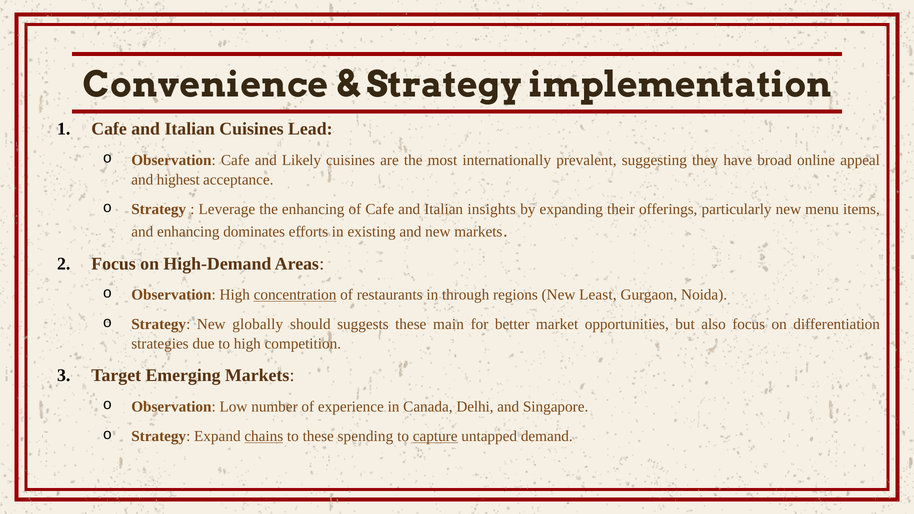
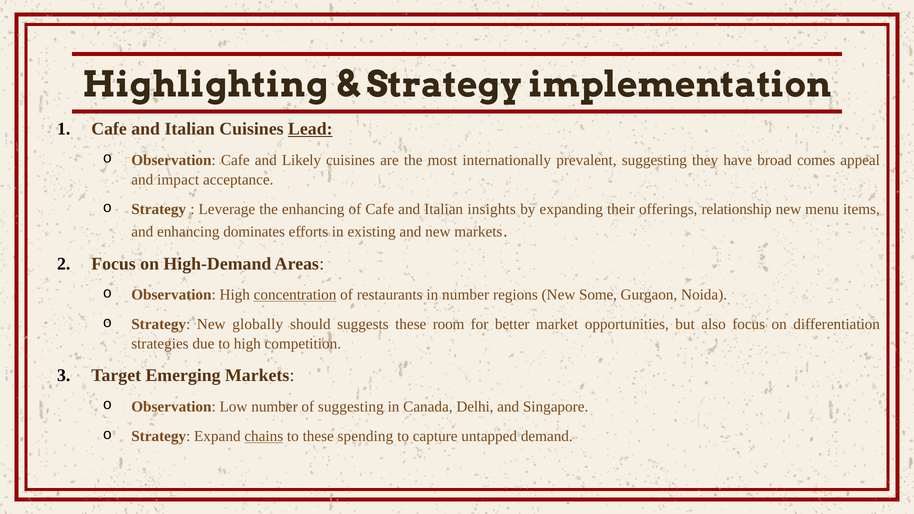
Convenience: Convenience -> Highlighting (206, 85)
Lead underline: none -> present (310, 129)
online: online -> comes (816, 160)
highest: highest -> impact (178, 180)
particularly: particularly -> relationship (737, 209)
in through: through -> number (466, 295)
Least: Least -> Some (598, 295)
main: main -> room (449, 324)
of experience: experience -> suggesting (351, 407)
capture underline: present -> none (435, 436)
